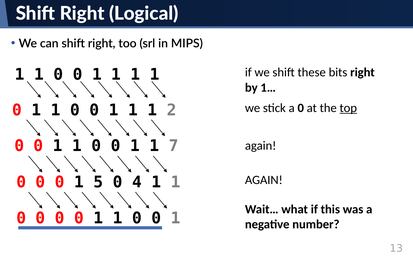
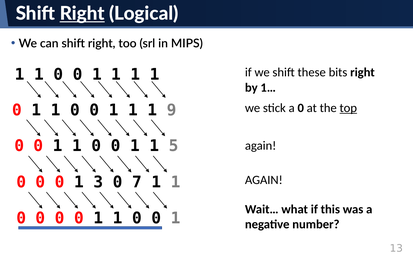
Right underline: none -> present (82, 14)
2: 2 -> 9 (172, 110)
7: 7 -> 5 (174, 146)
5: 5 -> 3 (98, 182)
4: 4 -> 7 (137, 182)
